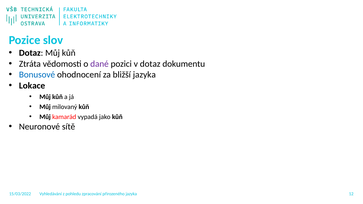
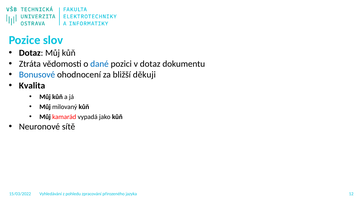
dané colour: purple -> blue (99, 64)
bližší jazyka: jazyka -> děkuji (144, 75)
Lokace: Lokace -> Kvalita (32, 86)
